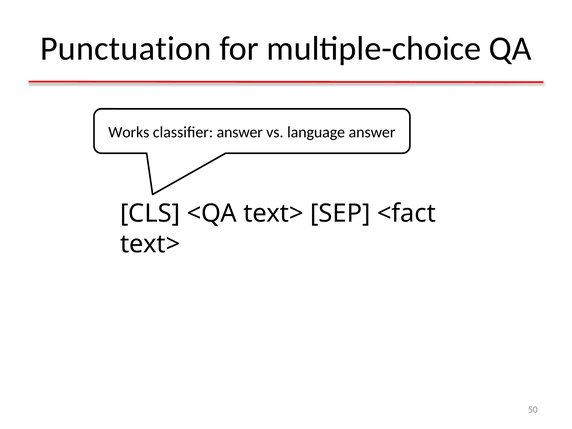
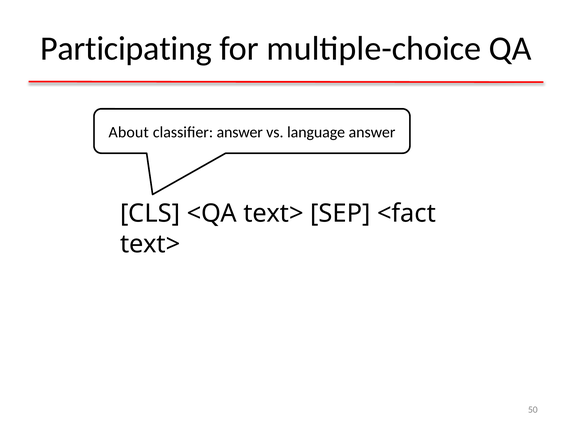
Punctuation: Punctuation -> Participating (126, 49)
Works: Works -> About (129, 132)
